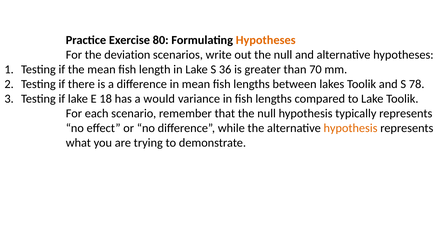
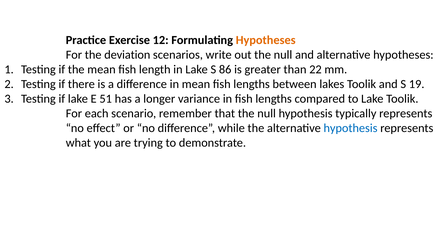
80: 80 -> 12 (161, 40)
36: 36 -> 86 (225, 70)
70: 70 -> 22 (315, 70)
78: 78 -> 19 (417, 84)
18: 18 -> 51 (106, 99)
would: would -> longer (159, 99)
hypothesis colour: orange -> blue (351, 129)
